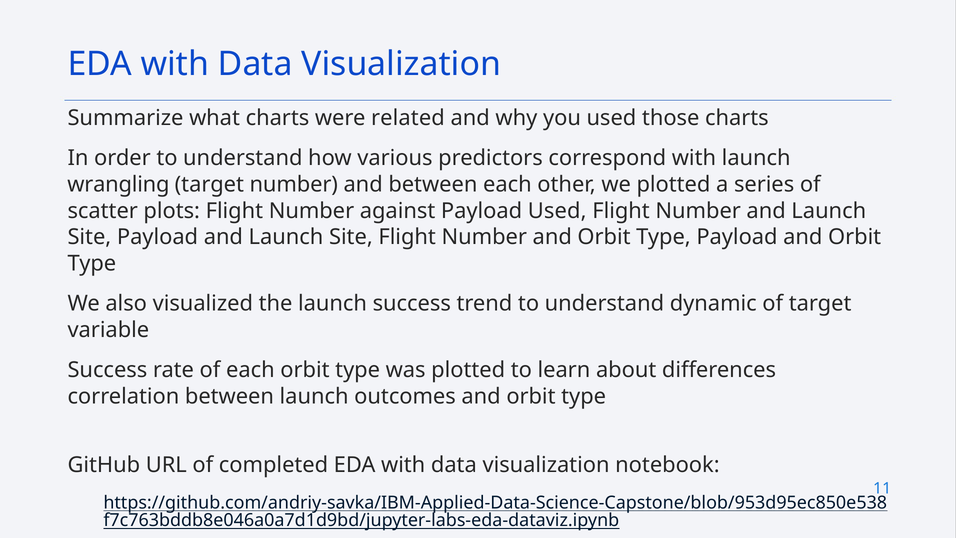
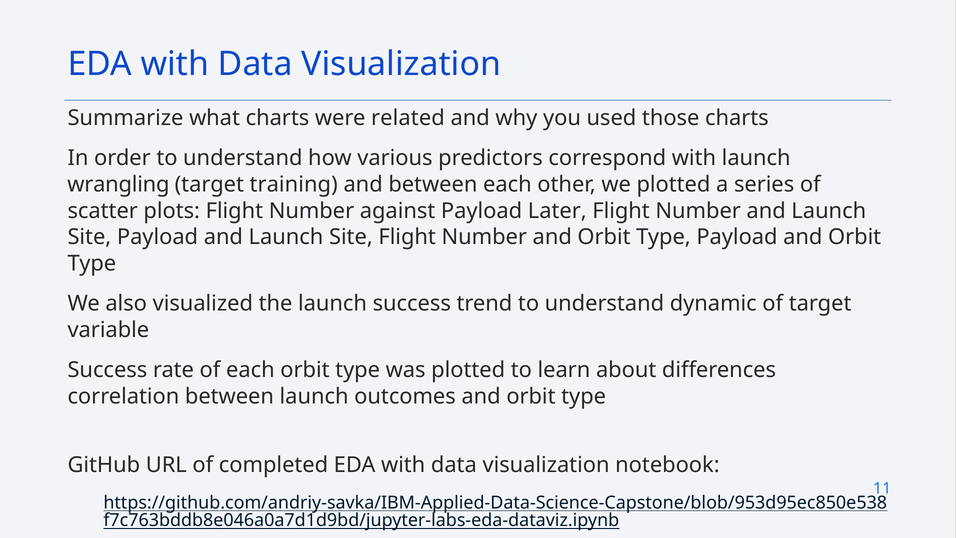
target number: number -> training (294, 184)
Payload Used: Used -> Later (557, 211)
